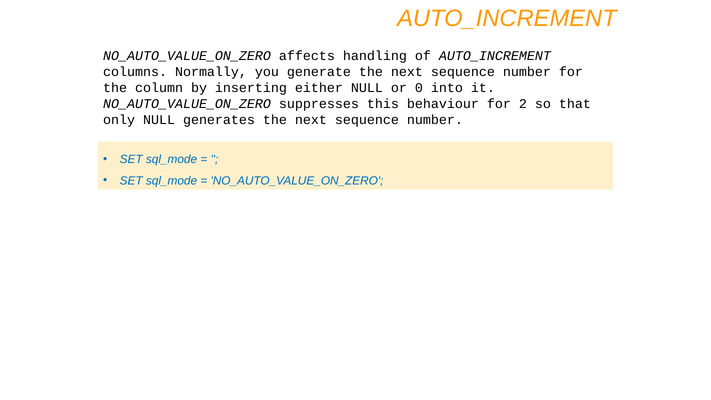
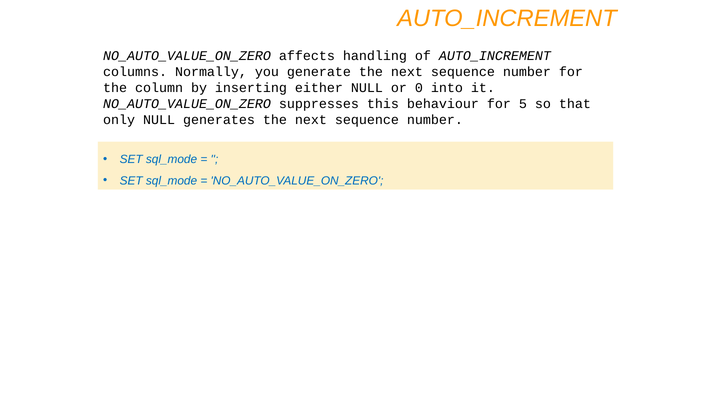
2: 2 -> 5 (523, 104)
